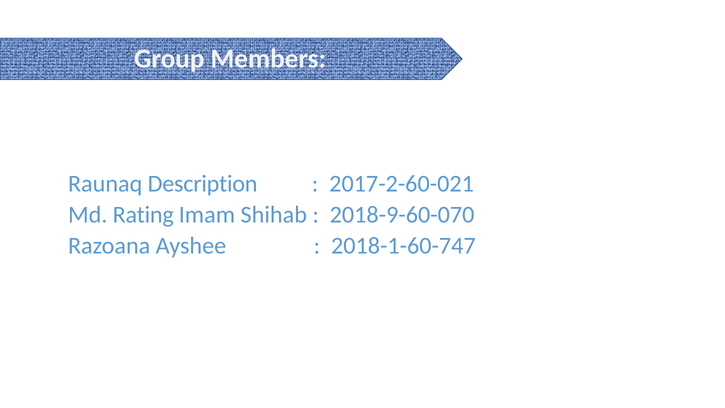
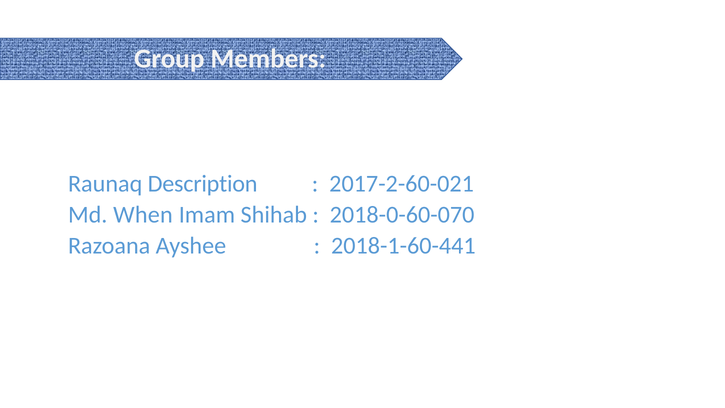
Rating: Rating -> When (143, 214)
2018-9-60-070: 2018-9-60-070 -> 2018-0-60-070 (402, 214)
2018-1-60-747: 2018-1-60-747 -> 2018-1-60-441 (403, 245)
